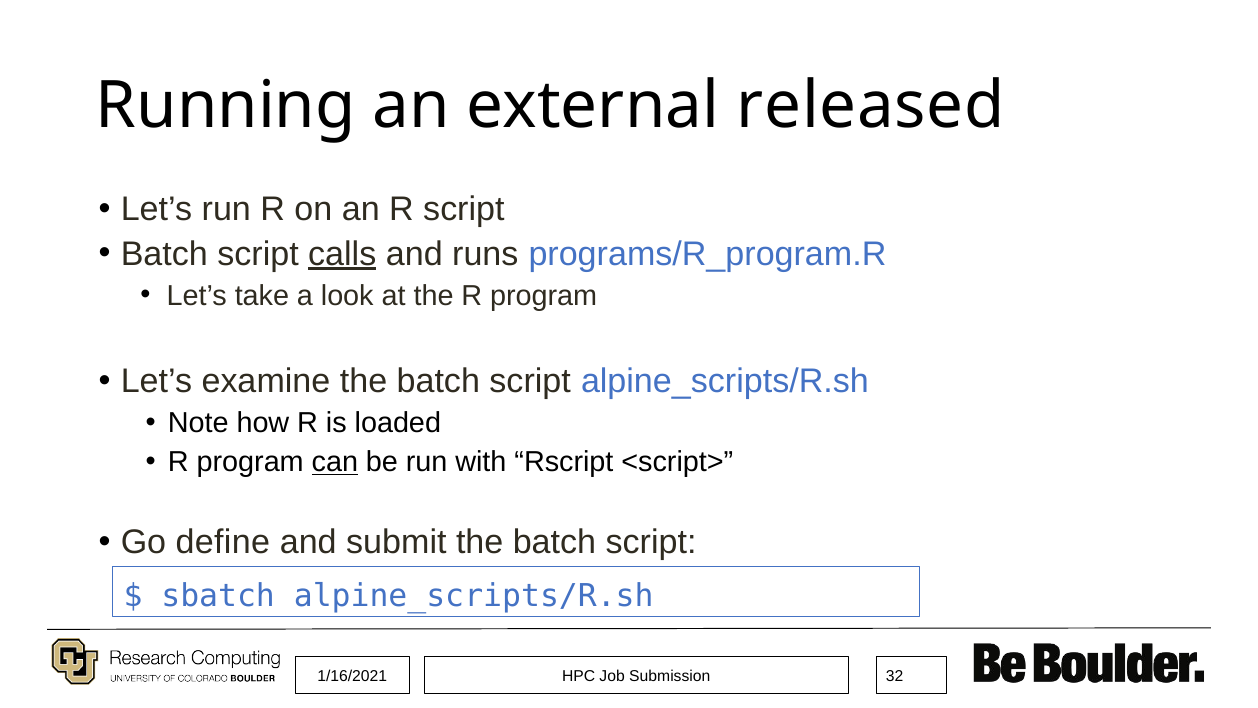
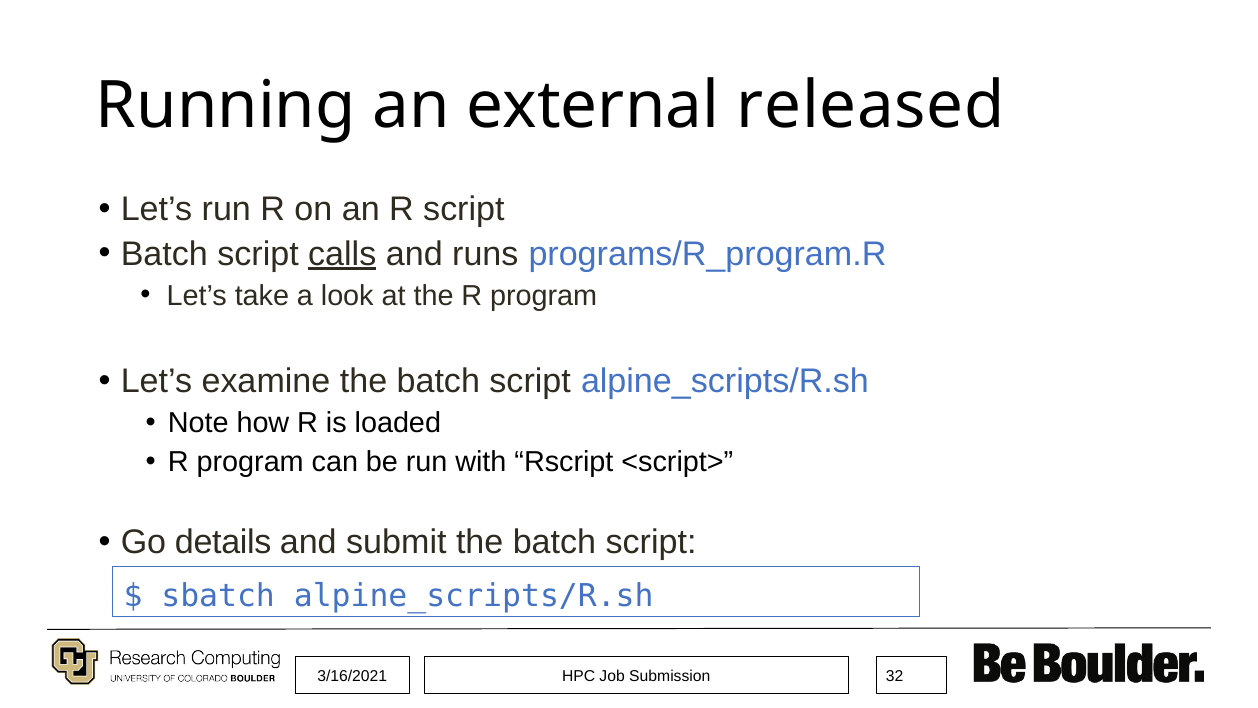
can underline: present -> none (335, 462)
define: define -> details (223, 542)
1/16/2021: 1/16/2021 -> 3/16/2021 (352, 676)
